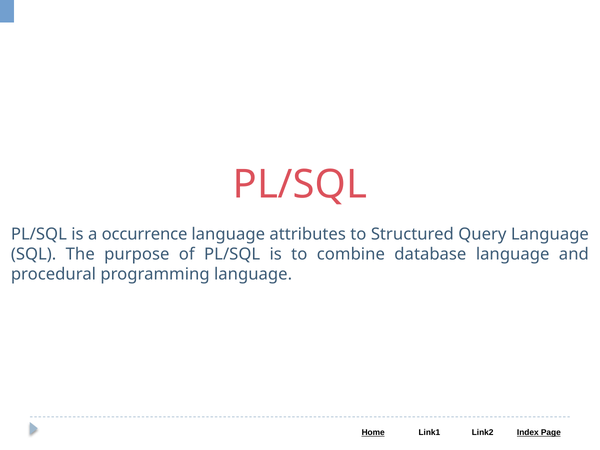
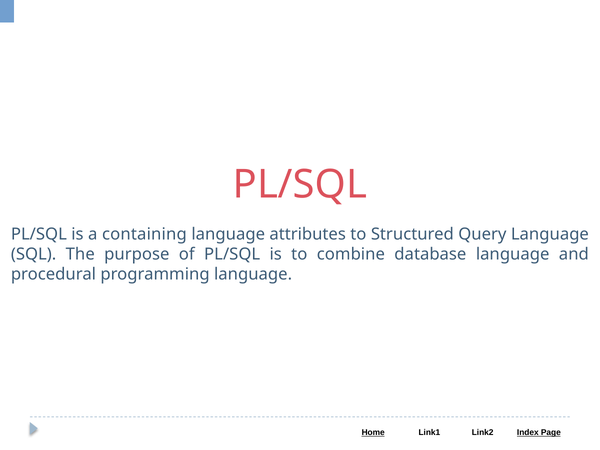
occurrence: occurrence -> containing (144, 234)
